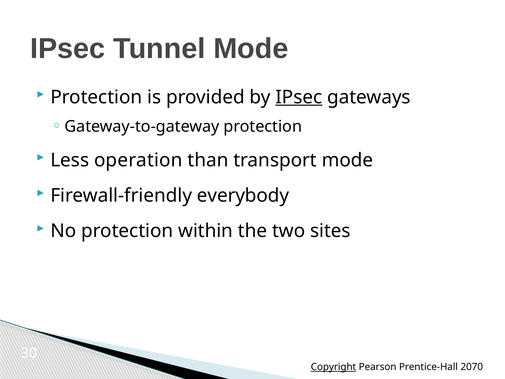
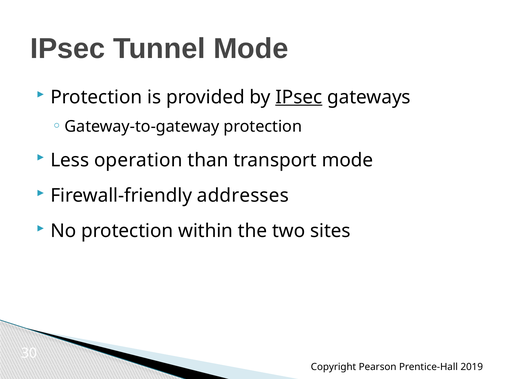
everybody: everybody -> addresses (243, 196)
Copyright underline: present -> none (333, 367)
2070: 2070 -> 2019 (472, 367)
